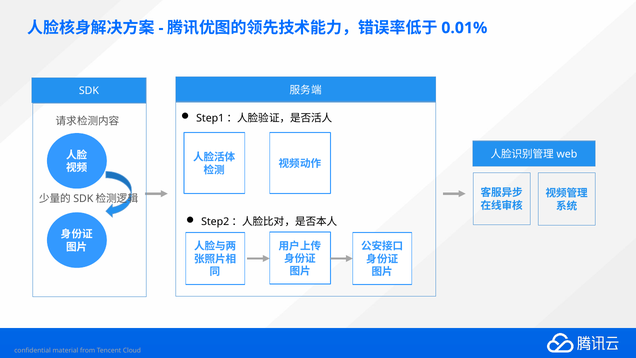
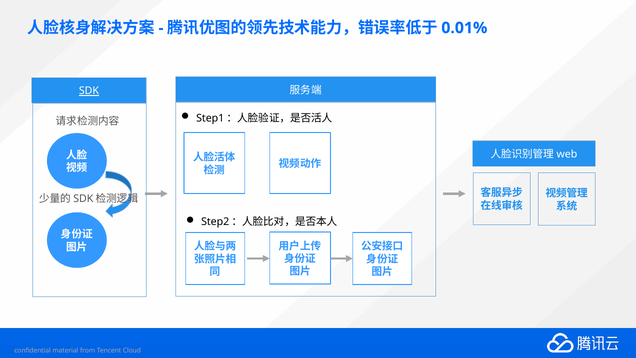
SDK underline: none -> present (89, 91)
